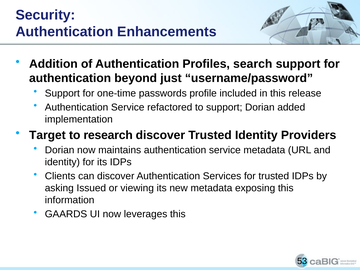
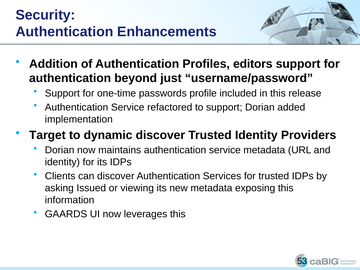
search: search -> editors (253, 64)
research: research -> dynamic (108, 135)
